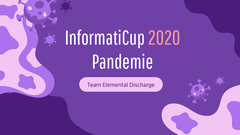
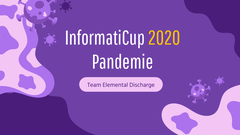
2020 colour: pink -> yellow (164, 38)
